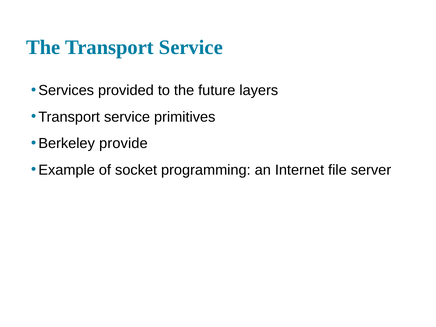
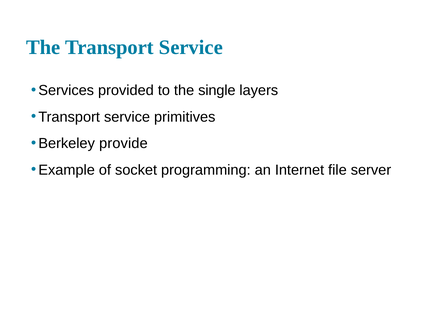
future: future -> single (217, 90)
